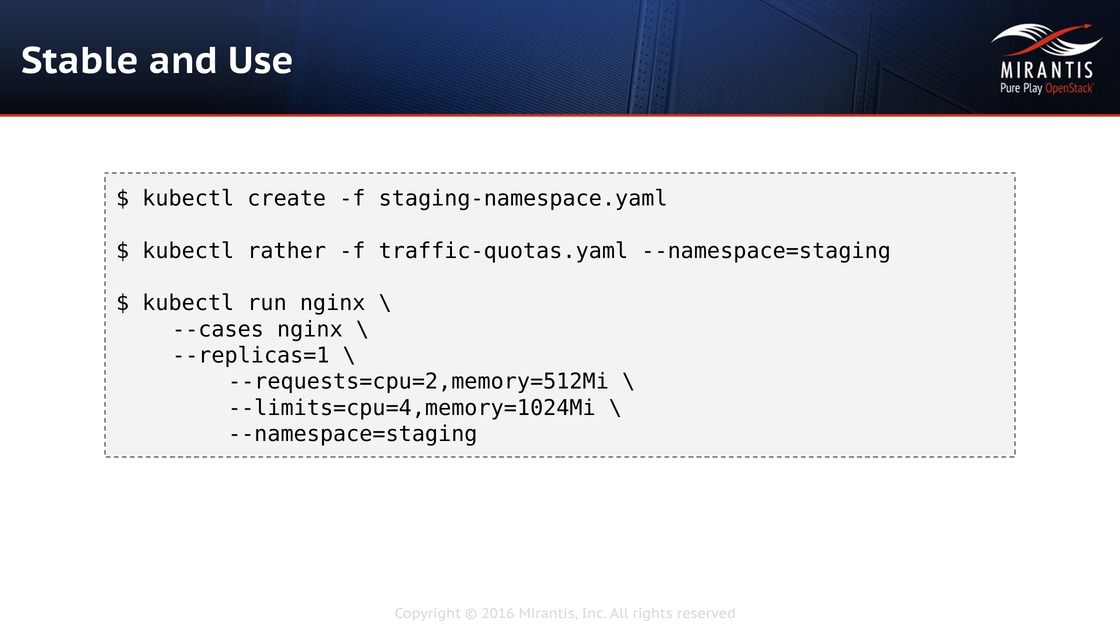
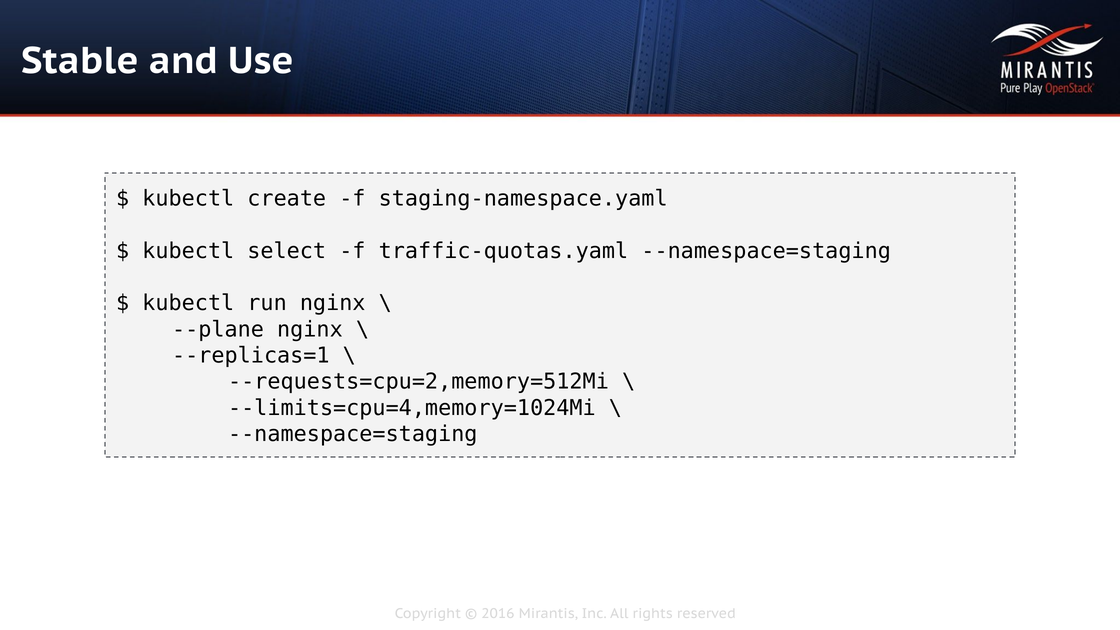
rather: rather -> select (287, 251)
--cases: --cases -> --plane (218, 329)
